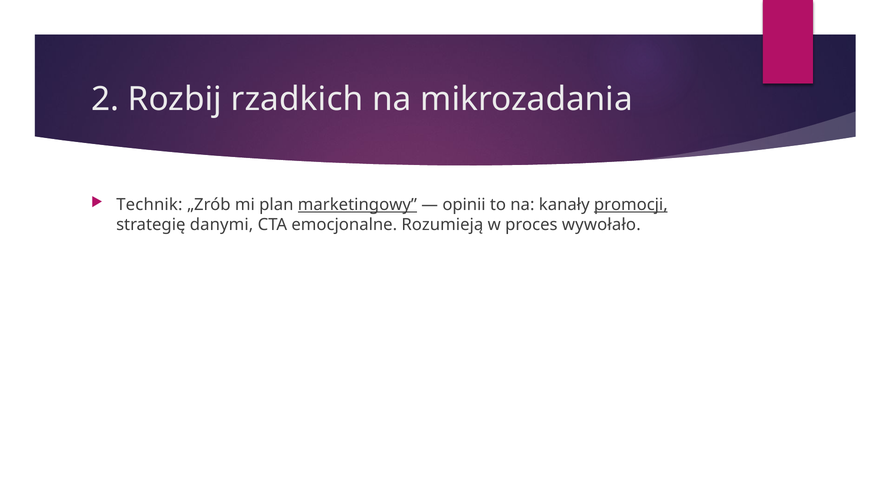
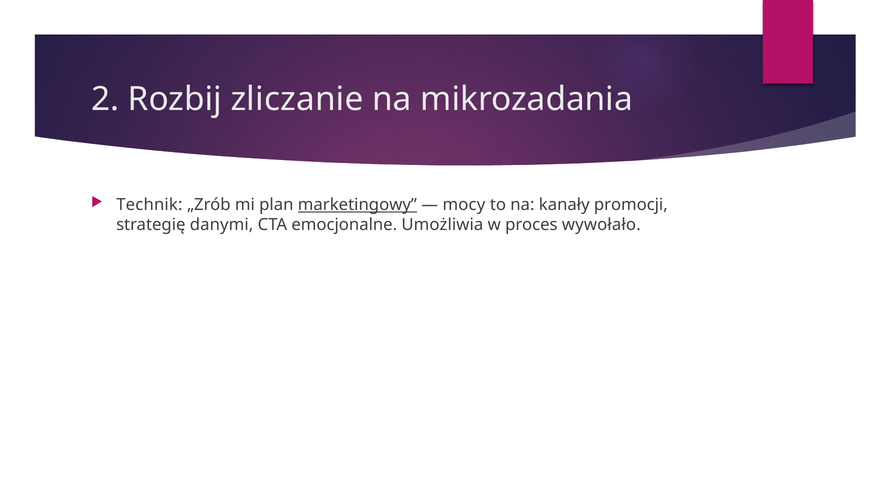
rzadkich: rzadkich -> zliczanie (297, 99)
opinii: opinii -> mocy (464, 205)
promocji underline: present -> none (631, 205)
Rozumieją: Rozumieją -> Umożliwia (442, 225)
